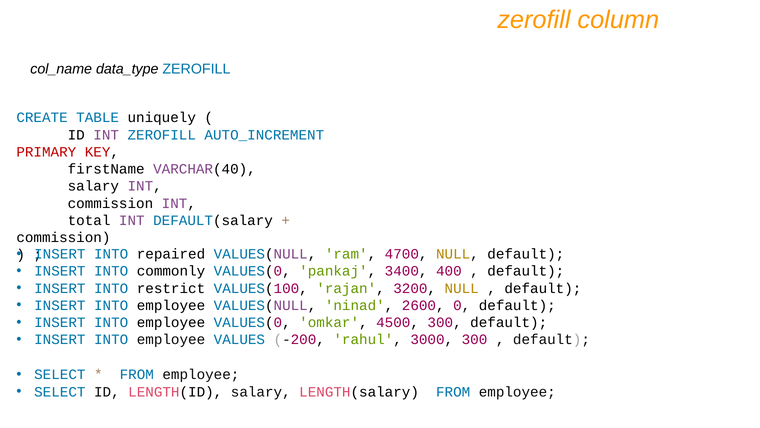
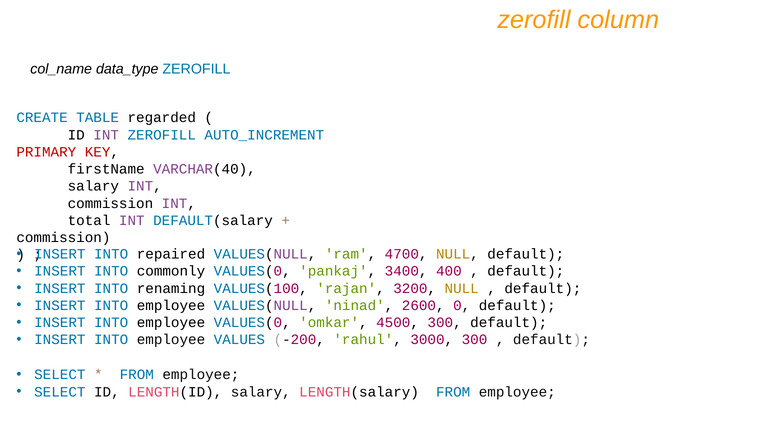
uniquely: uniquely -> regarded (162, 118)
restrict: restrict -> renaming (171, 288)
